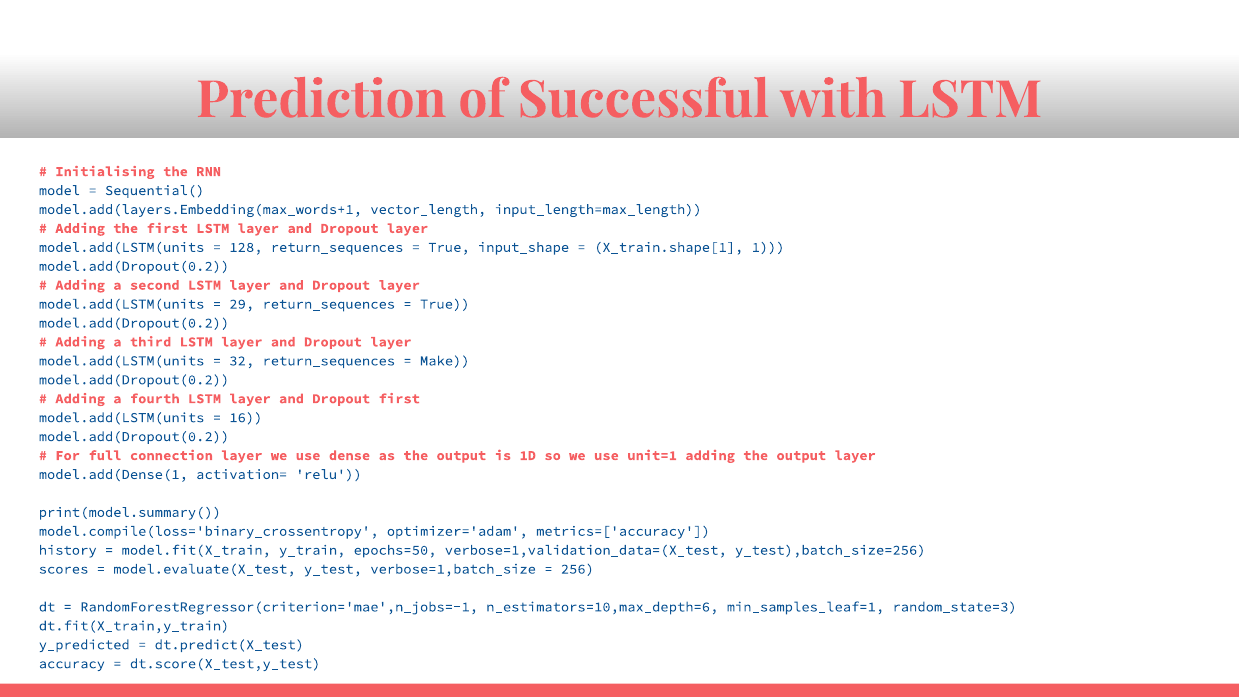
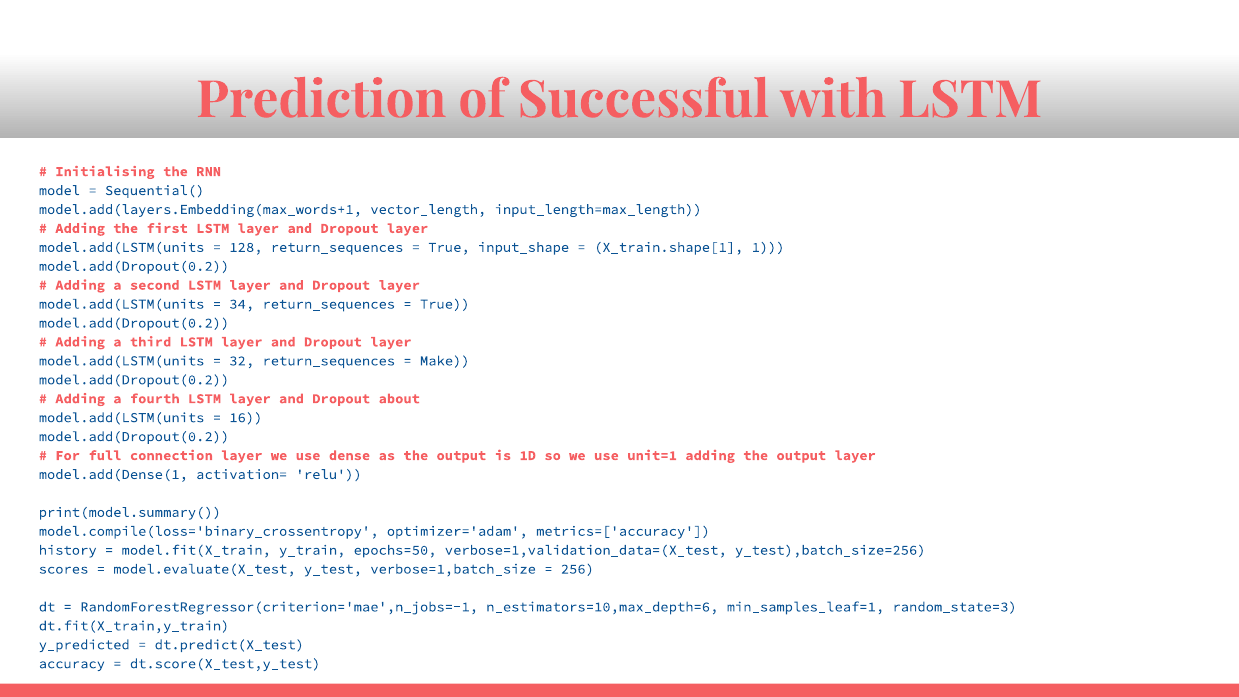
29: 29 -> 34 (242, 304)
Dropout first: first -> about (399, 399)
